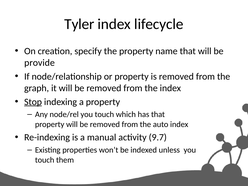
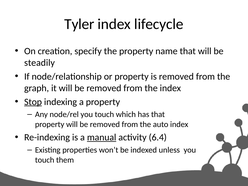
provide: provide -> steadily (40, 63)
manual underline: none -> present (102, 137)
9.7: 9.7 -> 6.4 (158, 137)
